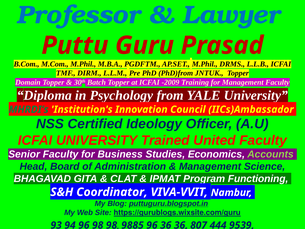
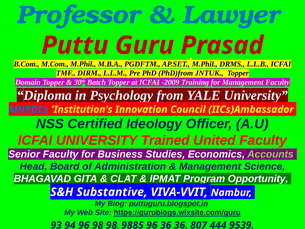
MHRDI’s colour: green -> blue (29, 109)
Functioning: Functioning -> Opportunity (258, 179)
Coordinator: Coordinator -> Substantive (112, 192)
